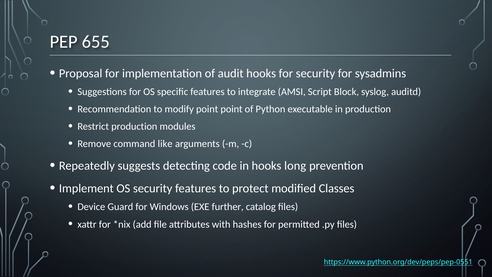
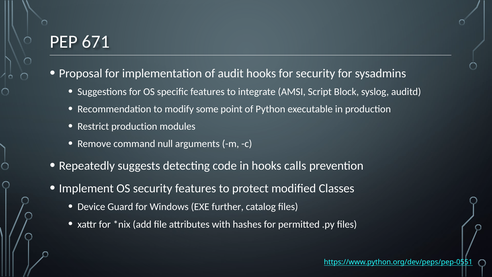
655: 655 -> 671 (96, 42)
modify point: point -> some (207, 109)
like: like -> null (165, 144)
long: long -> calls (295, 166)
